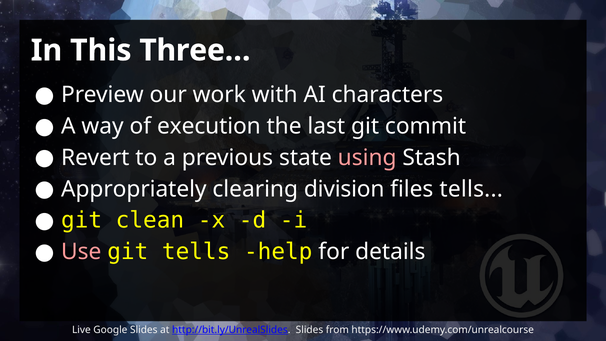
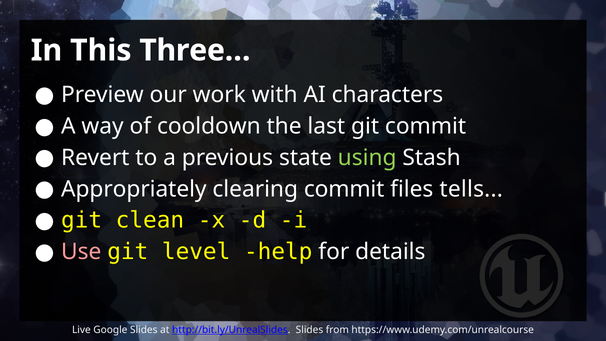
execution: execution -> cooldown (209, 126)
using colour: pink -> light green (367, 158)
clearing division: division -> commit (344, 189)
git tells: tells -> level (196, 252)
